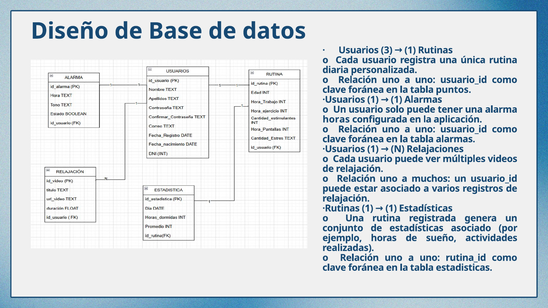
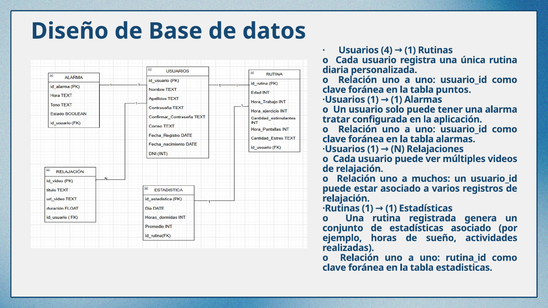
3: 3 -> 4 (387, 50)
horas: horas -> tratar (336, 119)
